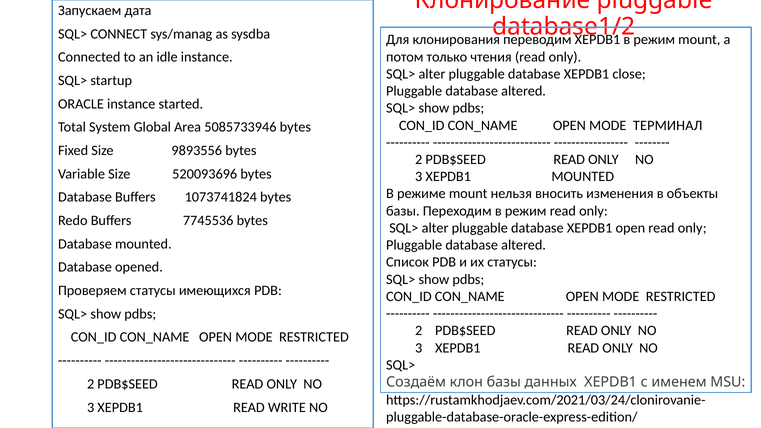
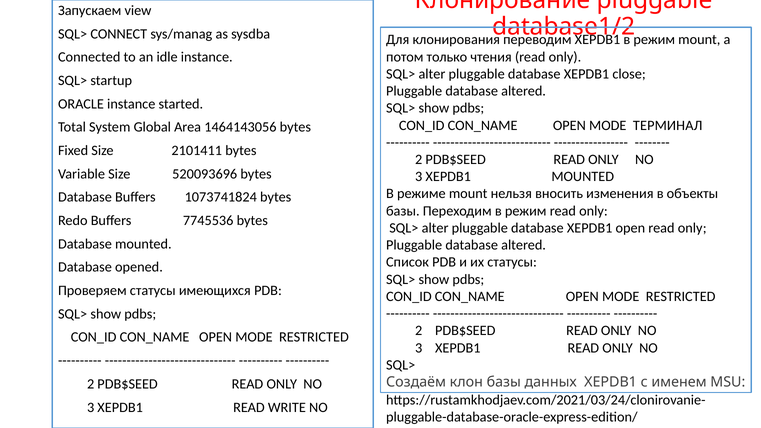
дата: дата -> view (138, 10)
5085733946: 5085733946 -> 1464143056 (240, 127)
9893556: 9893556 -> 2101411 (197, 151)
